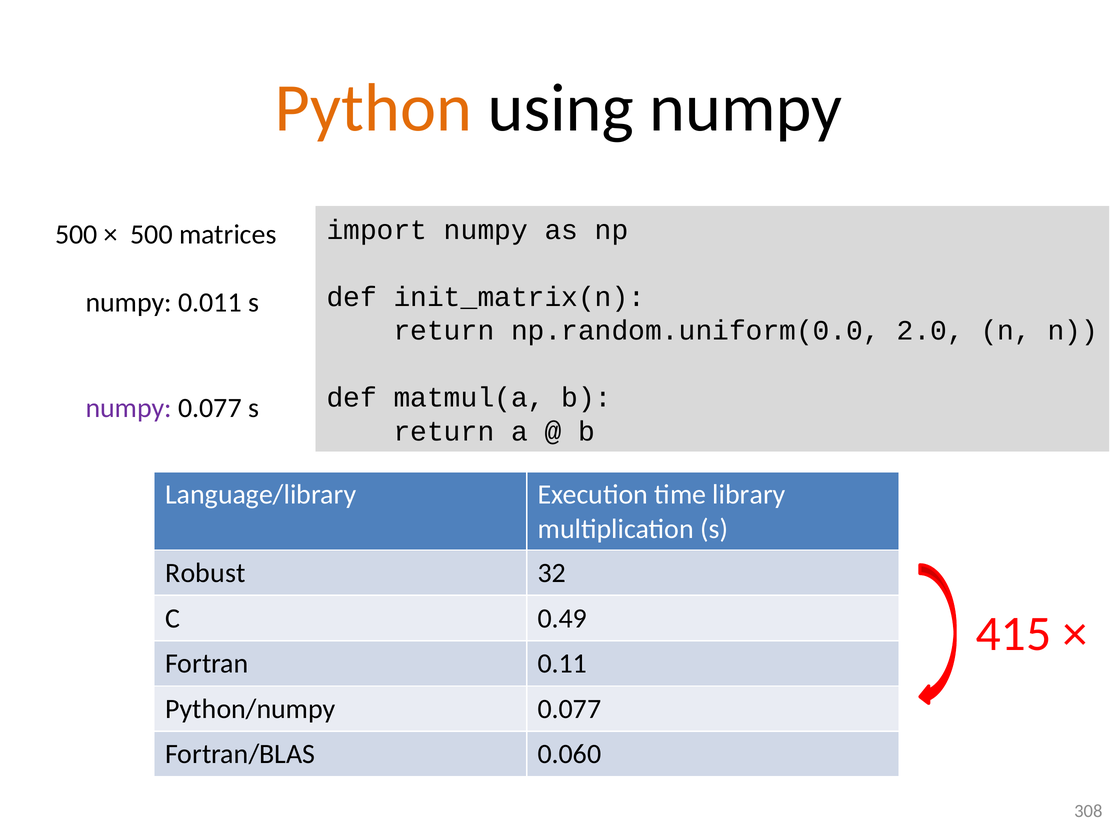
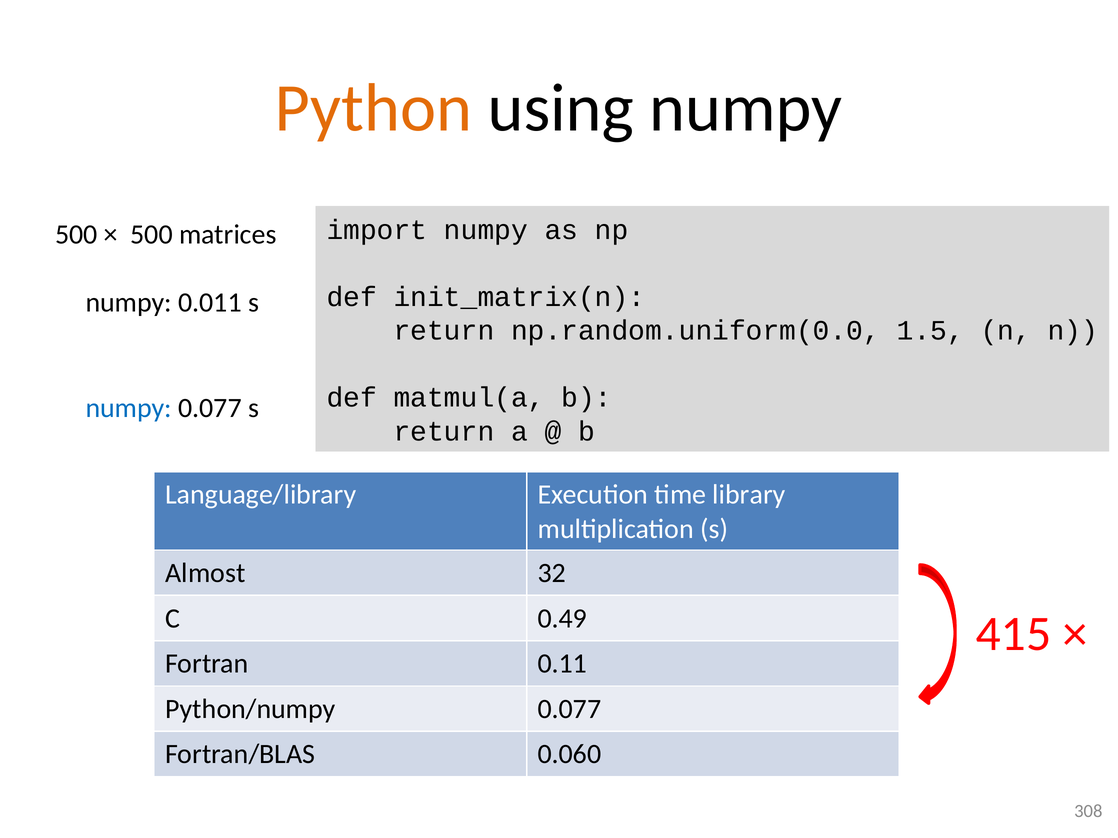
2.0: 2.0 -> 1.5 (930, 331)
numpy colour: purple -> blue (129, 408)
Robust: Robust -> Almost (205, 573)
